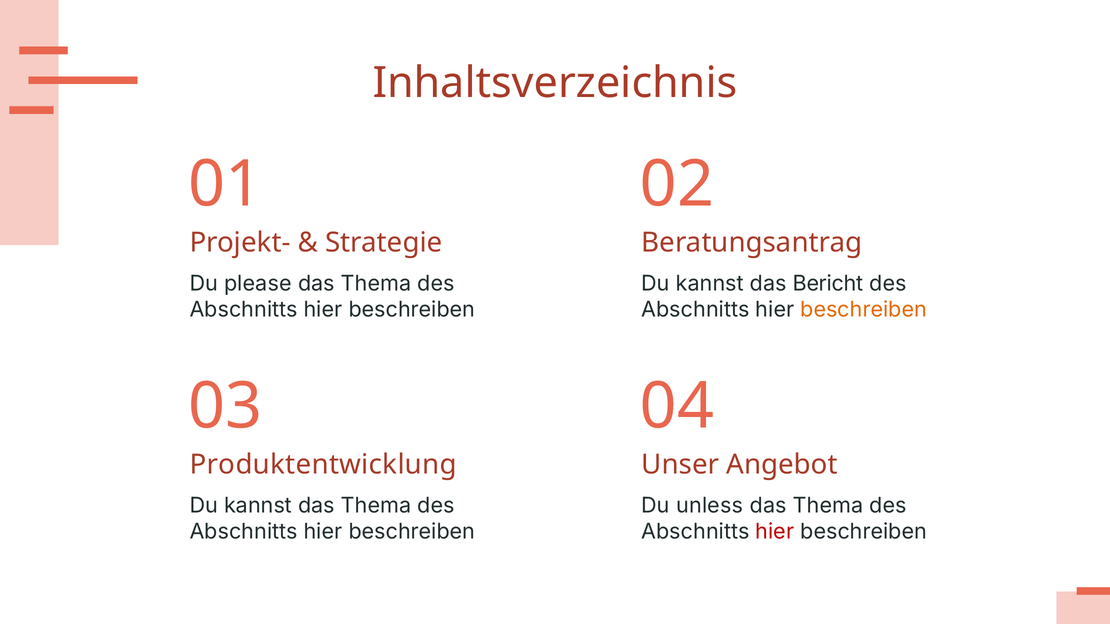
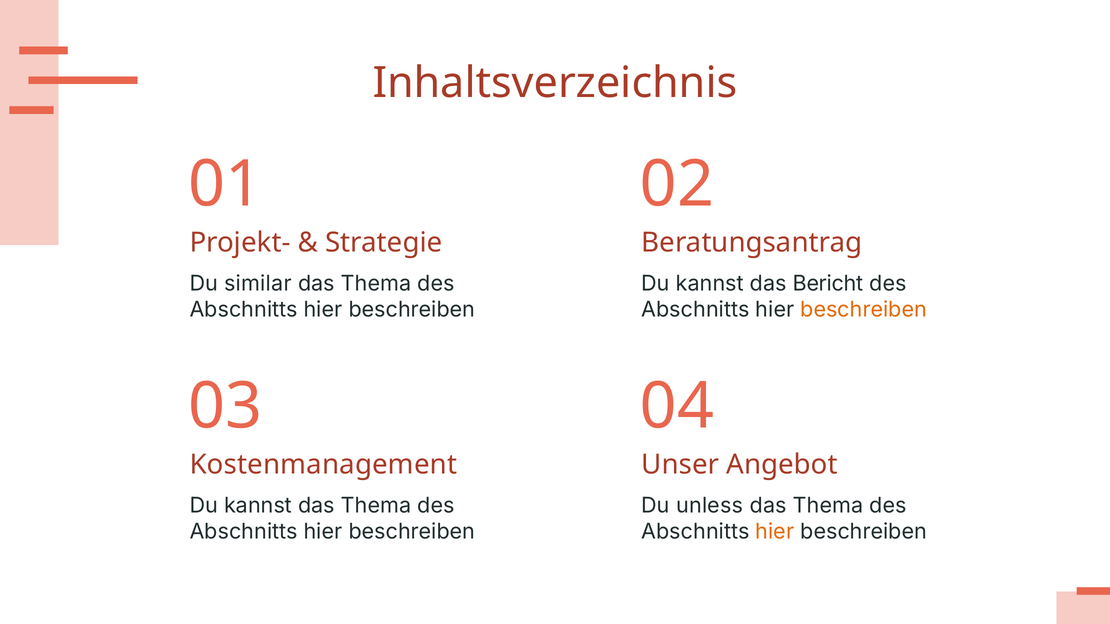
please: please -> similar (258, 284)
Produktentwicklung: Produktentwicklung -> Kostenmanagement (323, 465)
hier colour: red -> orange (775, 532)
